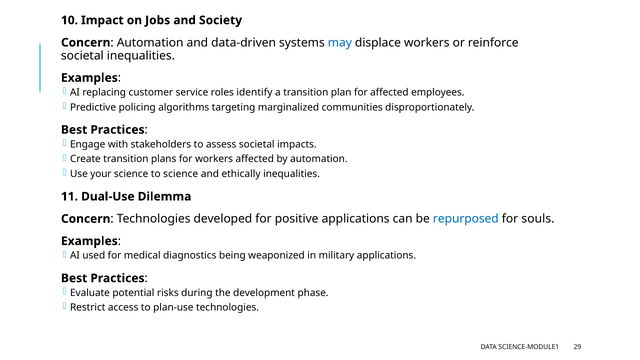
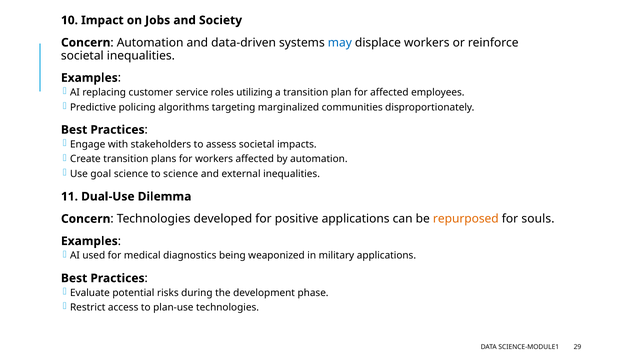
identify: identify -> utilizing (255, 92)
your: your -> goal (101, 174)
ethically: ethically -> external (241, 174)
repurposed colour: blue -> orange (466, 219)
